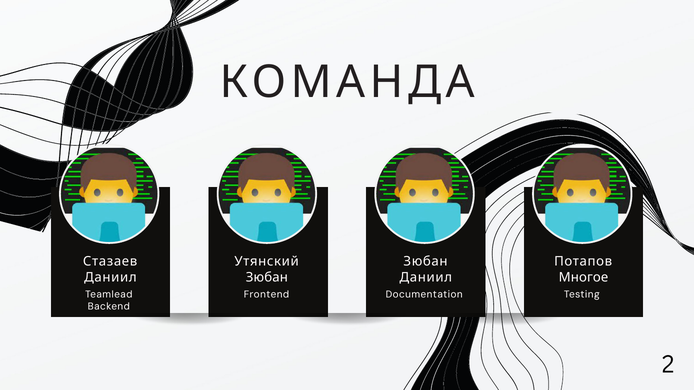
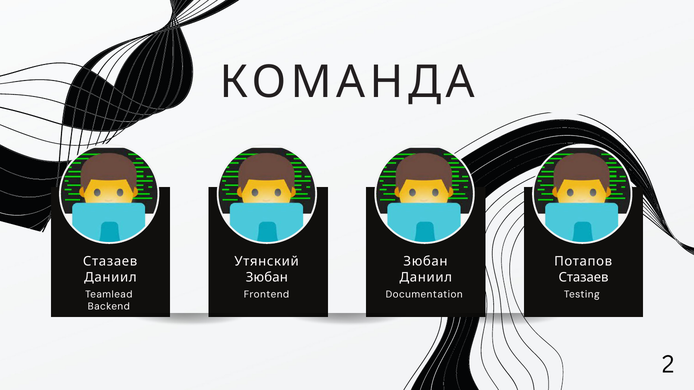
Многое: Многое -> Стазаев (584, 278)
